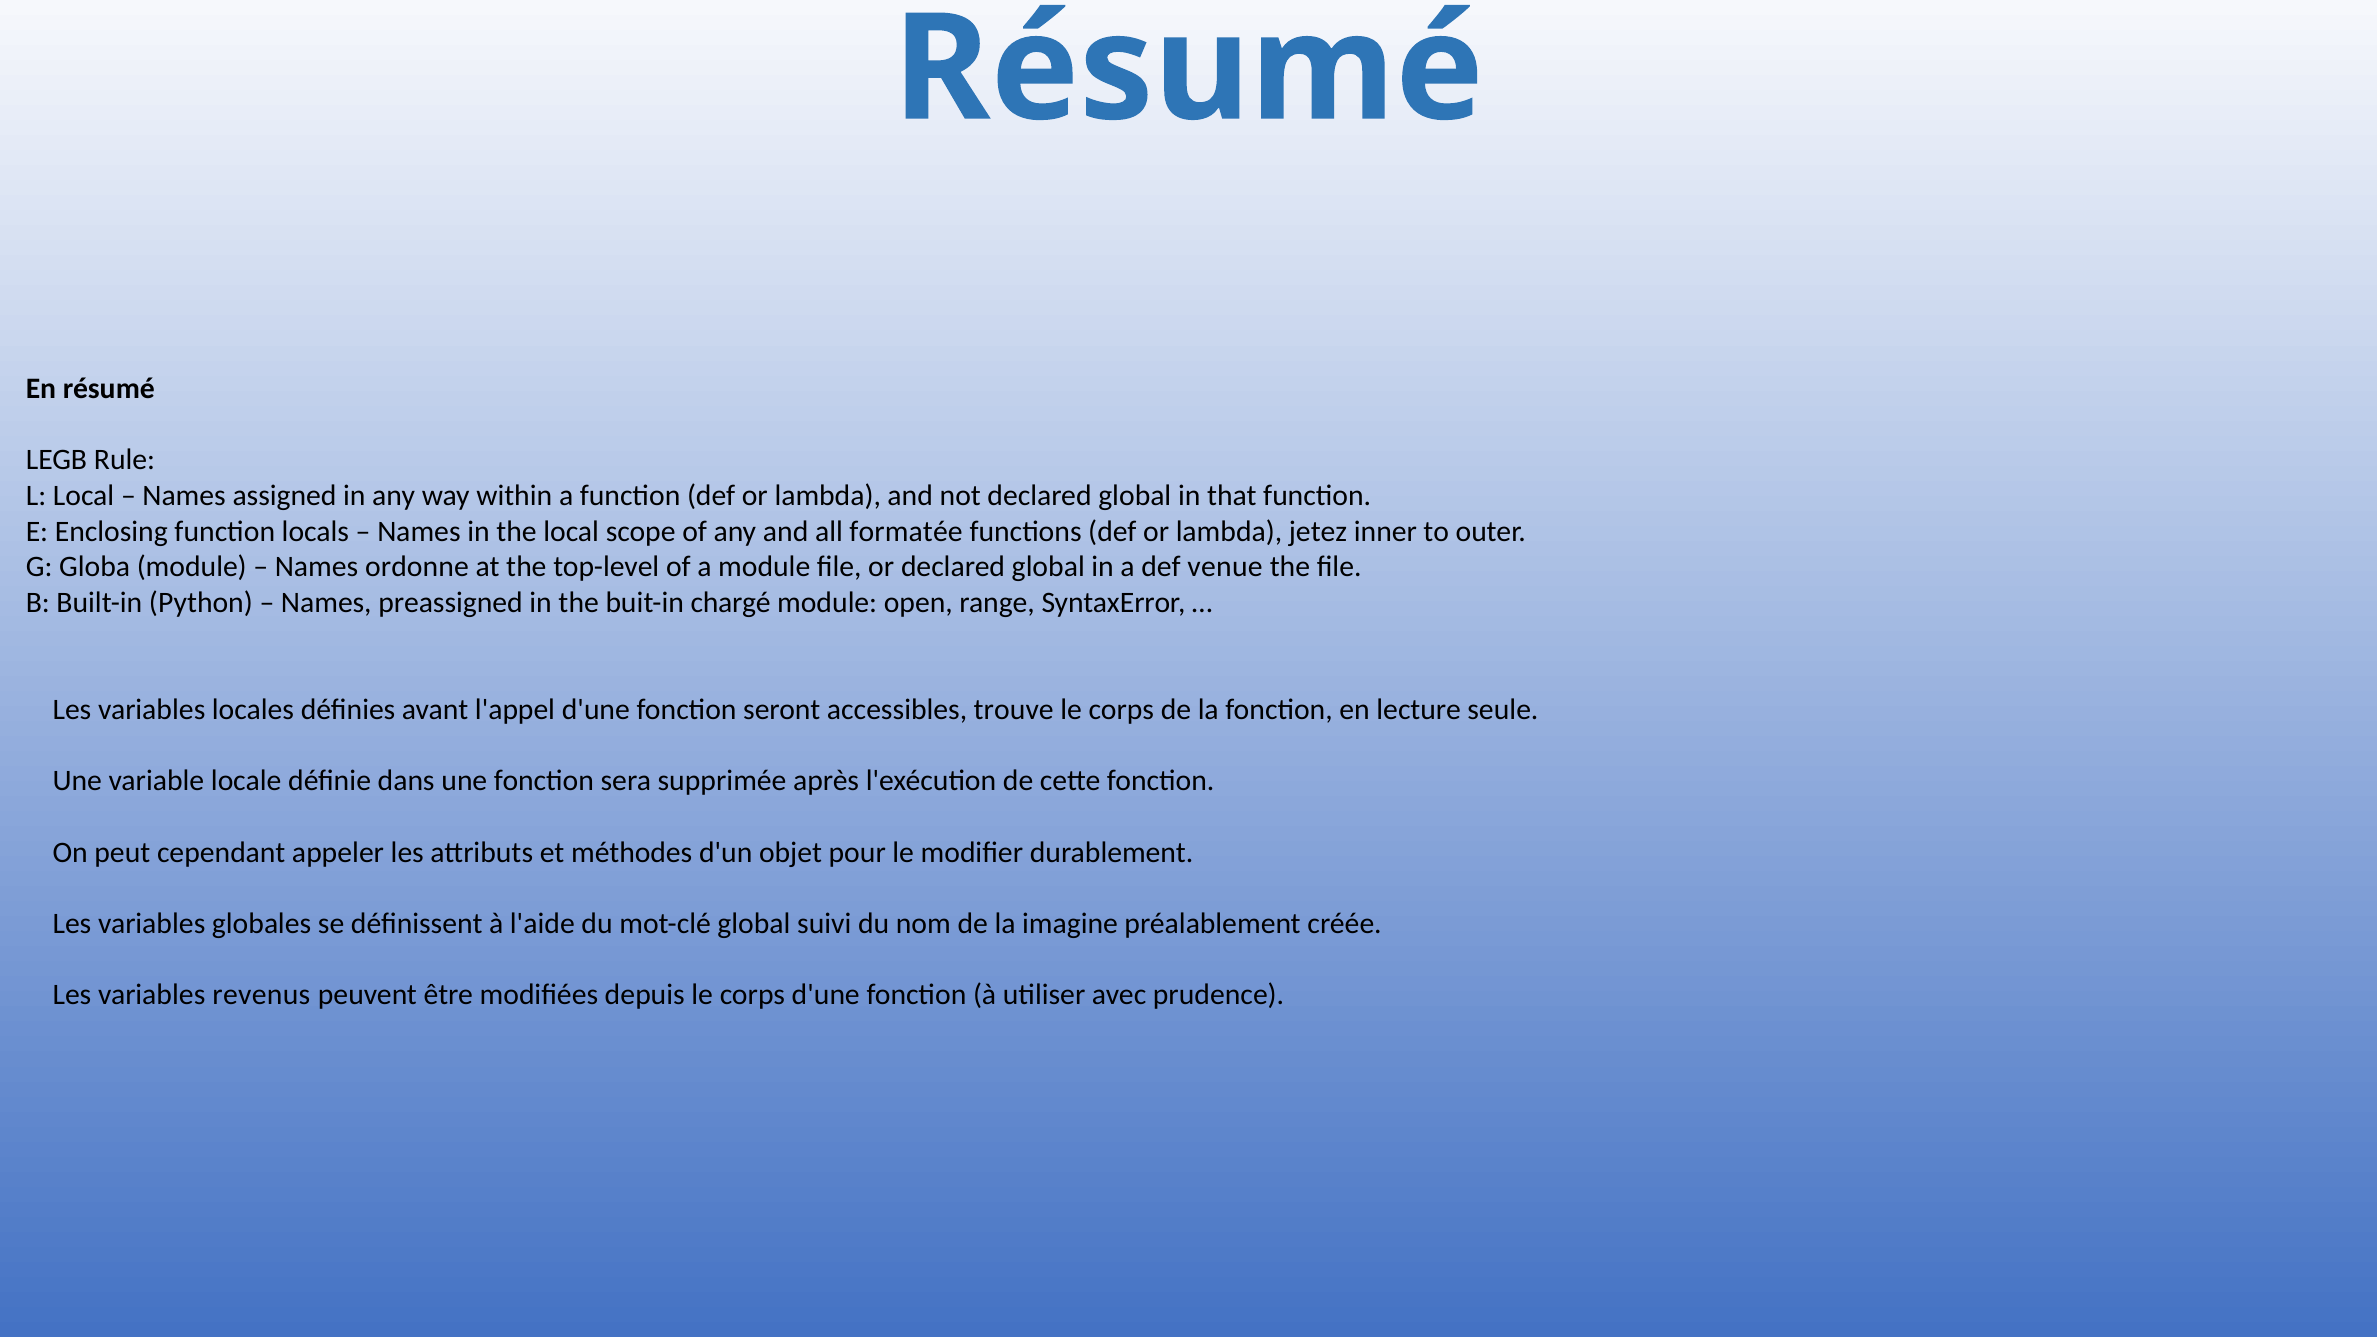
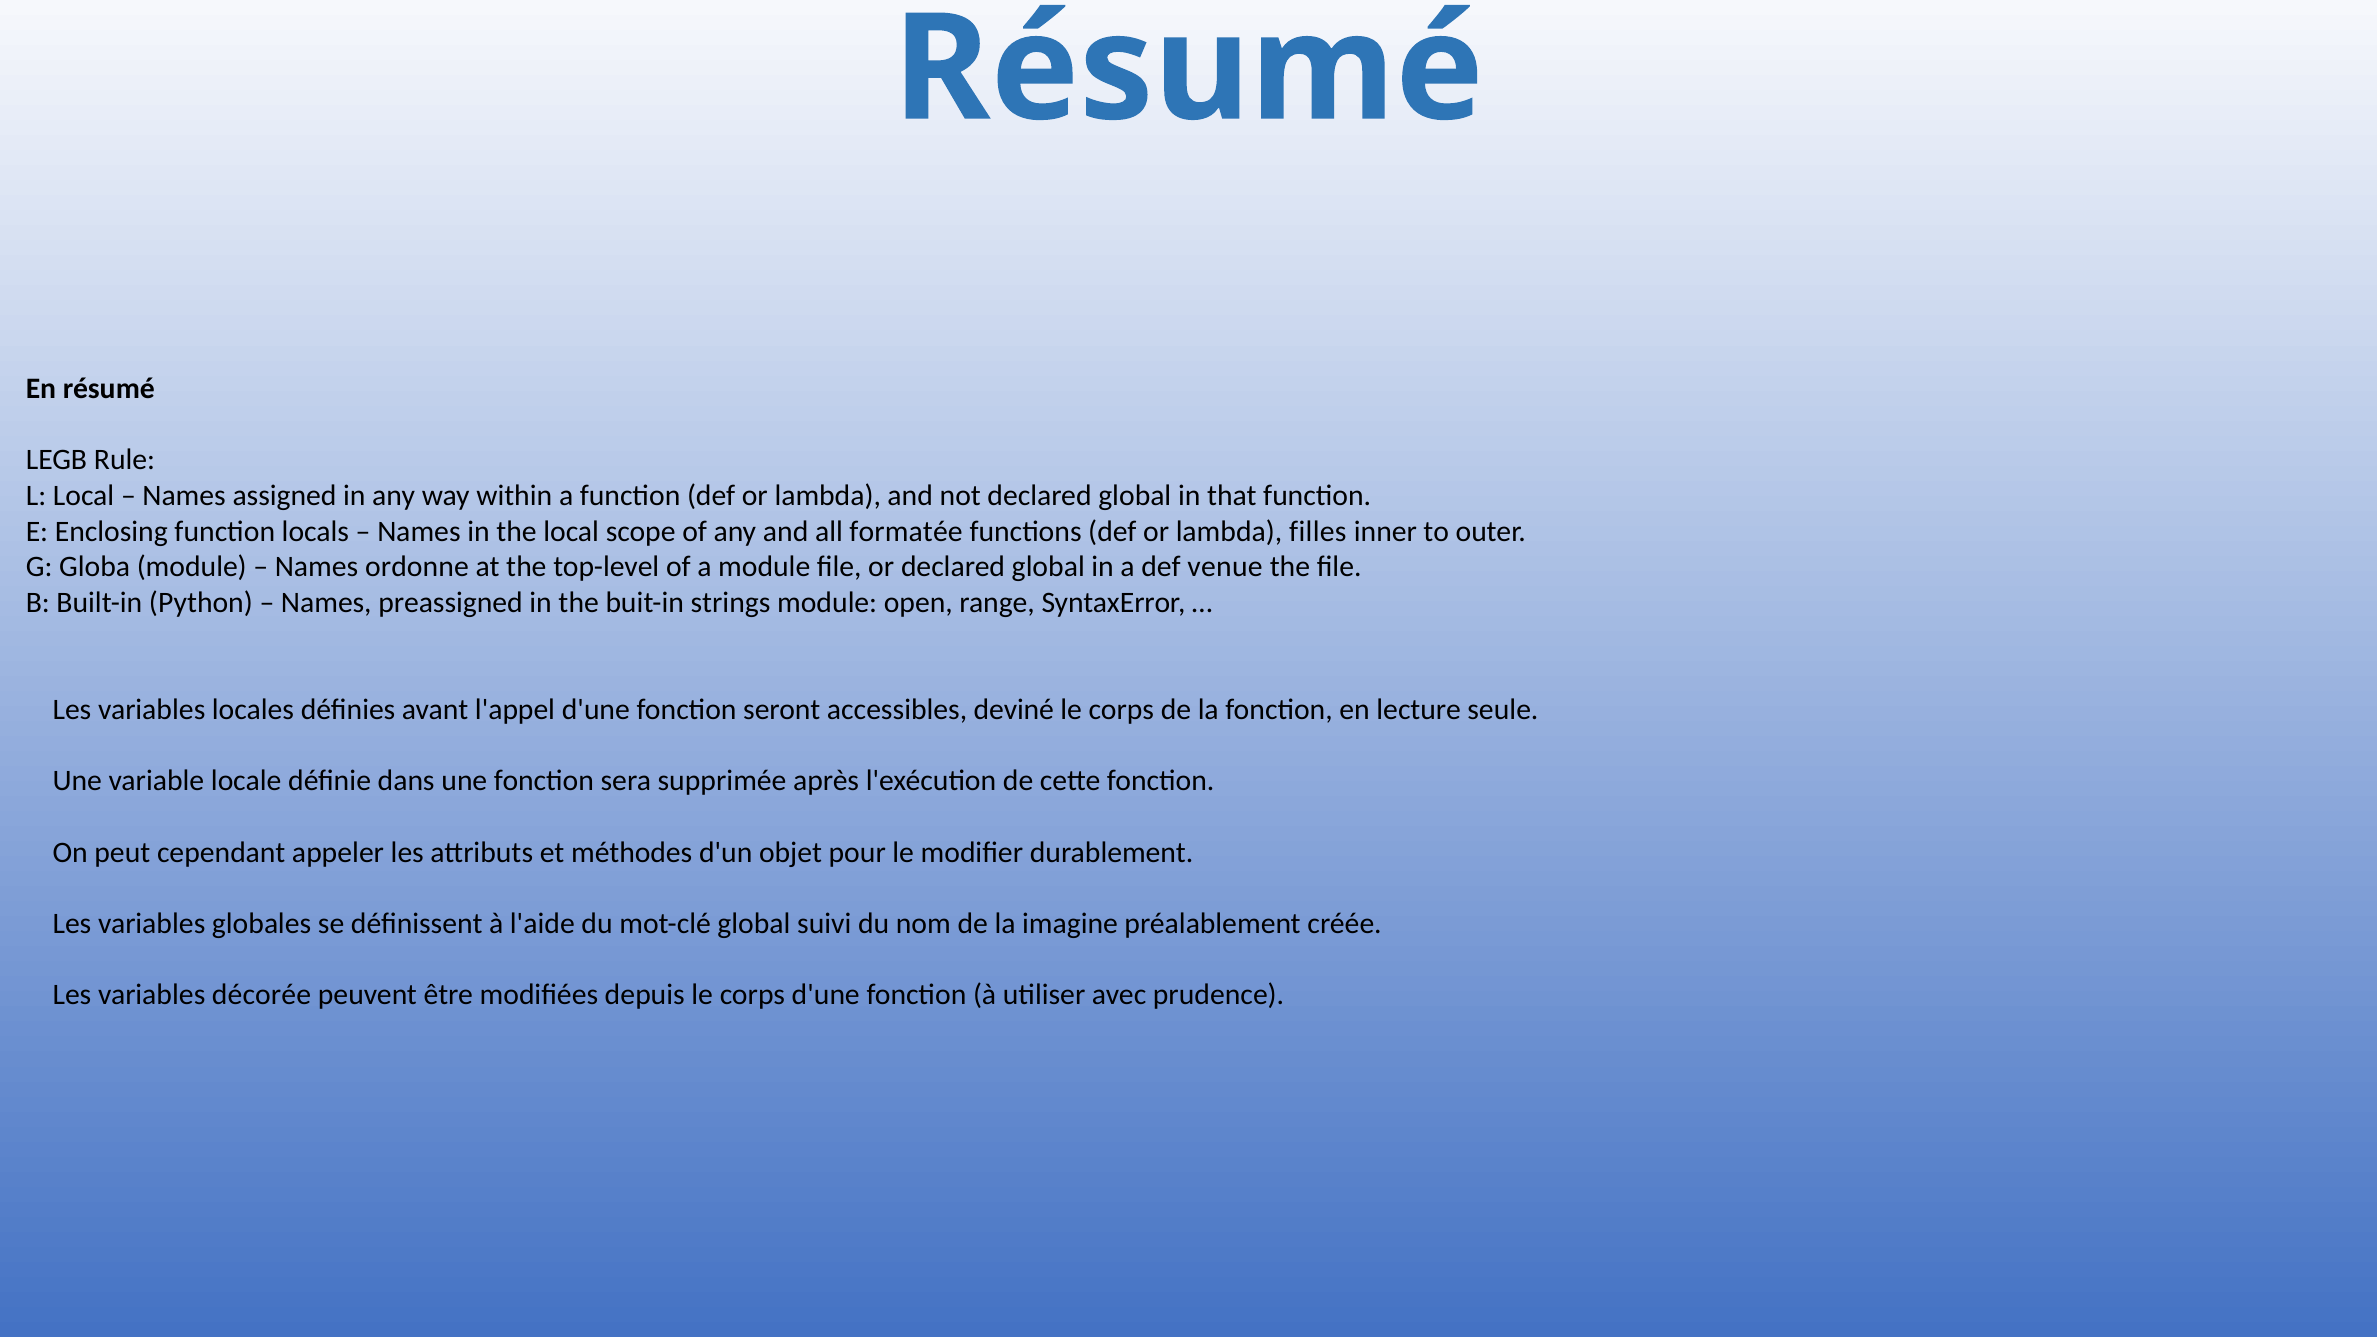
jetez: jetez -> filles (1318, 531)
chargé: chargé -> strings (731, 603)
trouve: trouve -> deviné (1014, 710)
revenus: revenus -> décorée (261, 995)
